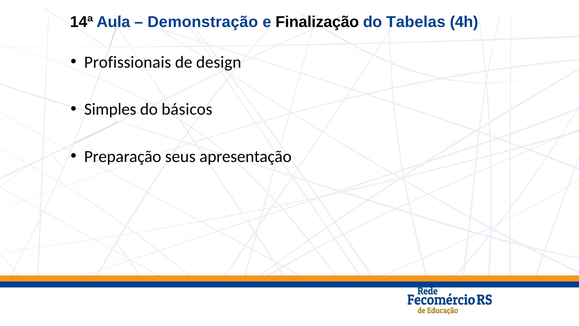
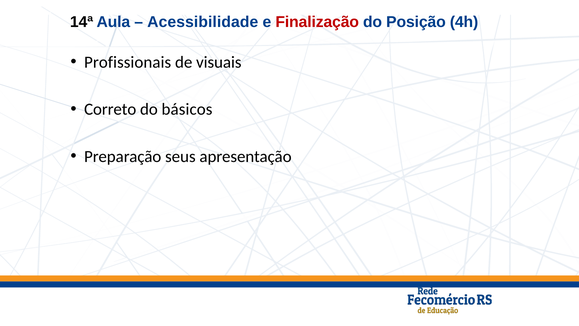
Demonstração: Demonstração -> Acessibilidade (203, 22)
Finalização colour: black -> red (317, 22)
Tabelas: Tabelas -> Posição (416, 22)
design: design -> visuais (219, 62)
Simples: Simples -> Correto (110, 109)
